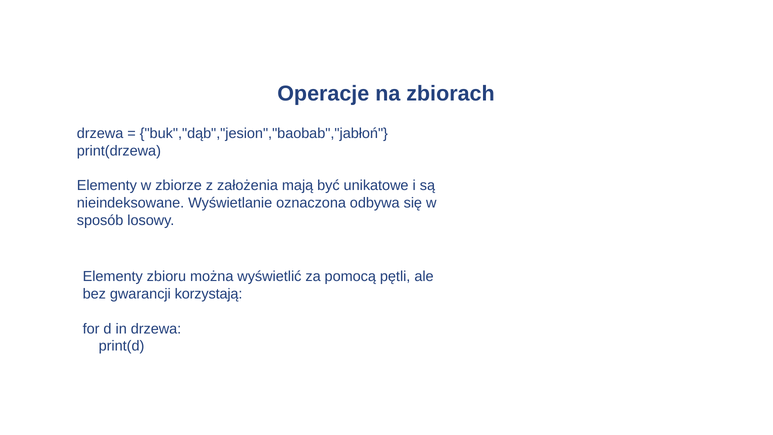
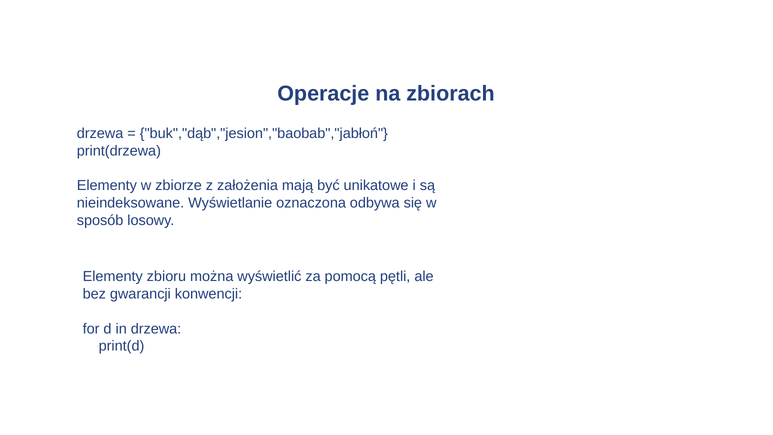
korzystają: korzystają -> konwencji (208, 294)
